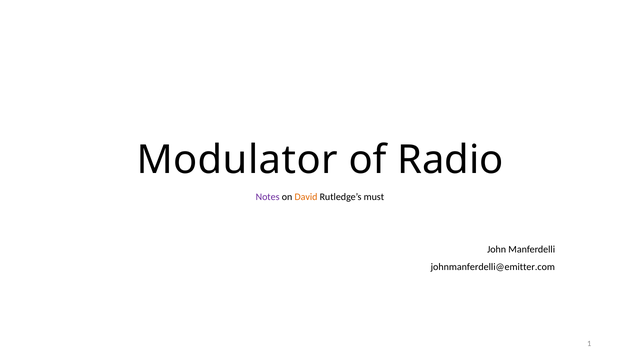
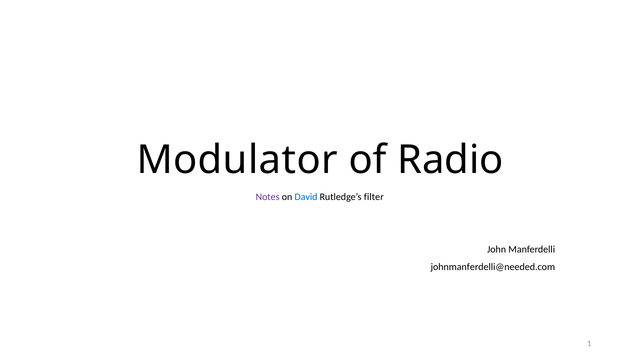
David colour: orange -> blue (306, 197)
must: must -> filter (374, 197)
johnmanferdelli@emitter.com: johnmanferdelli@emitter.com -> johnmanferdelli@needed.com (493, 267)
